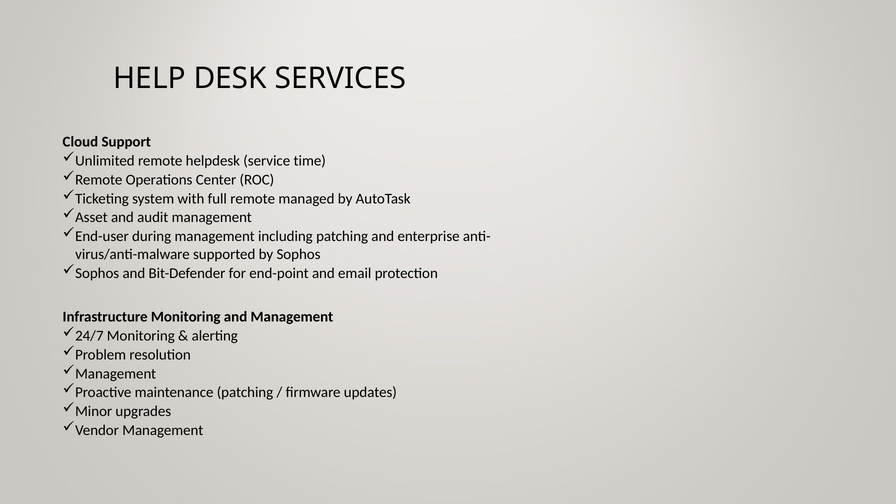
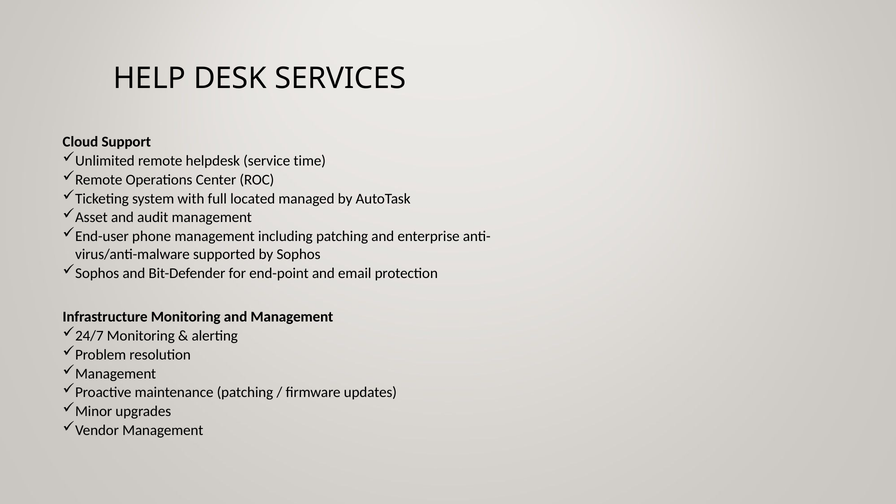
full remote: remote -> located (253, 199)
during: during -> phone (152, 236)
